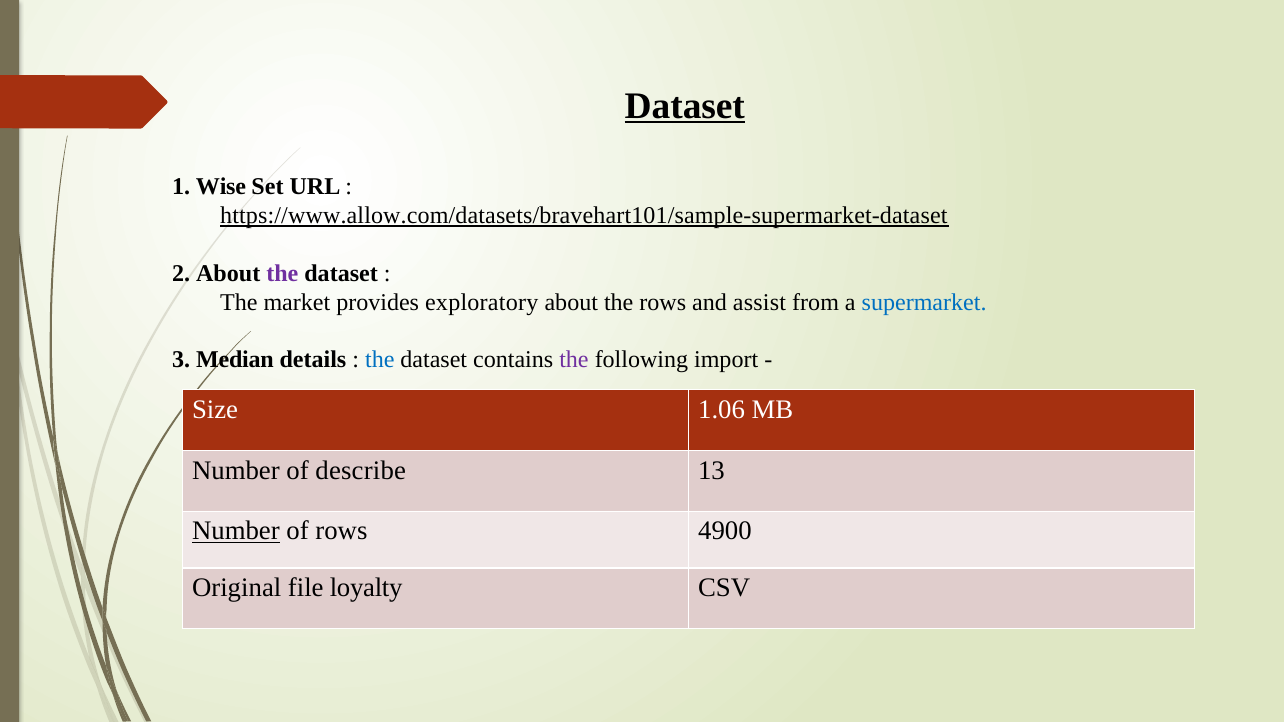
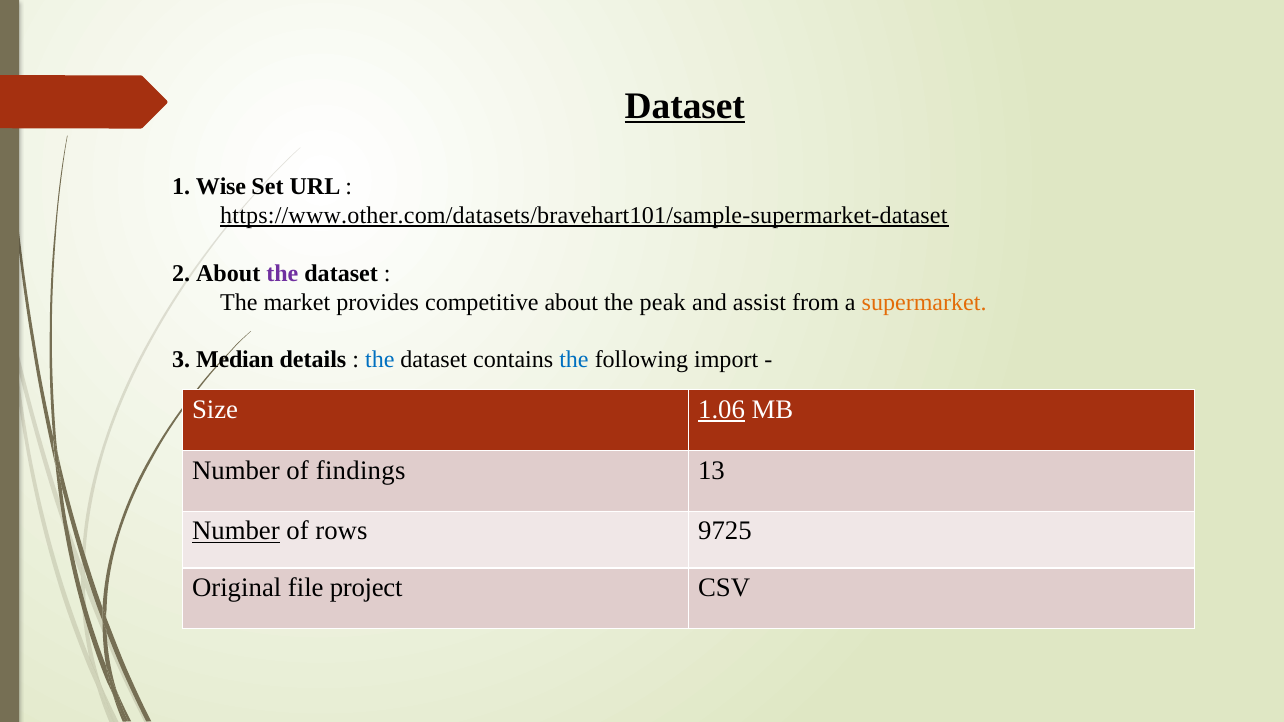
https://www.allow.com/datasets/bravehart101/sample-supermarket-dataset: https://www.allow.com/datasets/bravehart101/sample-supermarket-dataset -> https://www.other.com/datasets/bravehart101/sample-supermarket-dataset (584, 216)
exploratory: exploratory -> competitive (482, 302)
the rows: rows -> peak (663, 302)
supermarket colour: blue -> orange (924, 302)
the colour: purple -> blue (574, 360)
1.06 underline: none -> present (722, 410)
describe: describe -> findings (361, 471)
4900: 4900 -> 9725 (725, 531)
loyalty: loyalty -> project (366, 588)
